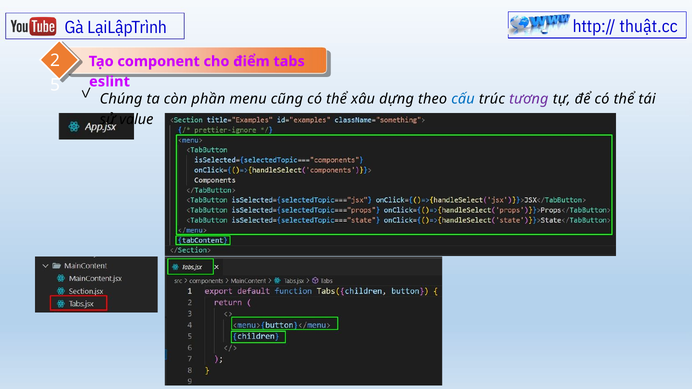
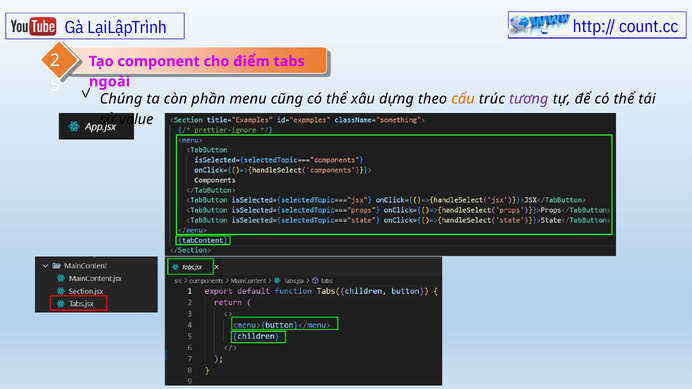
thuật.cc: thuật.cc -> count.cc (649, 27)
eslint: eslint -> ngoài (109, 82)
cấu colour: blue -> orange (463, 99)
